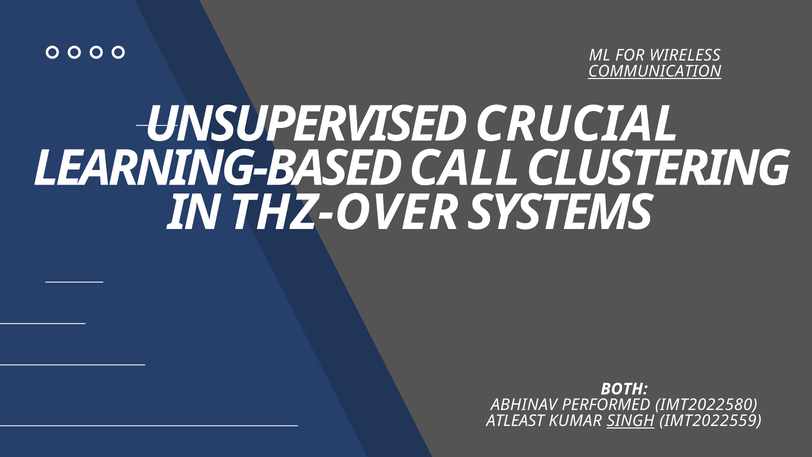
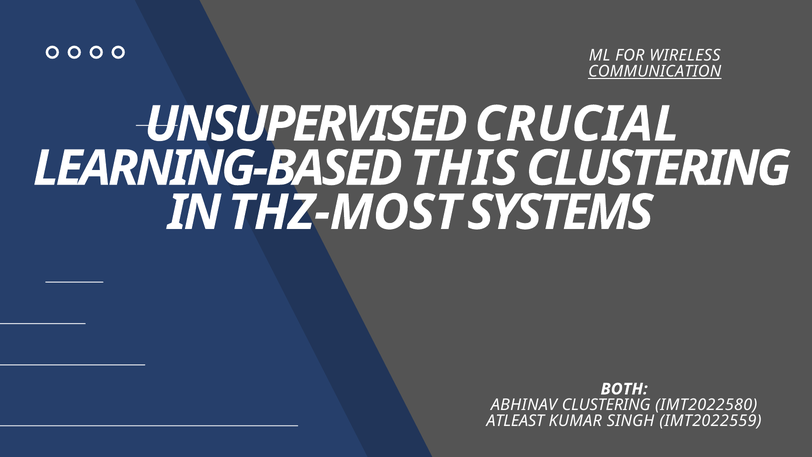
CALL: CALL -> THIS (464, 168)
THZ-OVER: THZ-OVER -> THZ-MOST (344, 212)
ABHINAV PERFORMED: PERFORMED -> CLUSTERING (606, 405)
SINGH underline: present -> none (631, 421)
